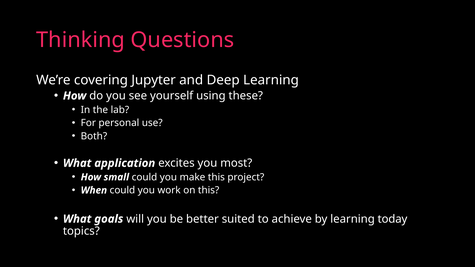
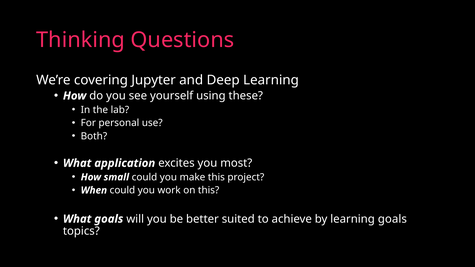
learning today: today -> goals (392, 219)
